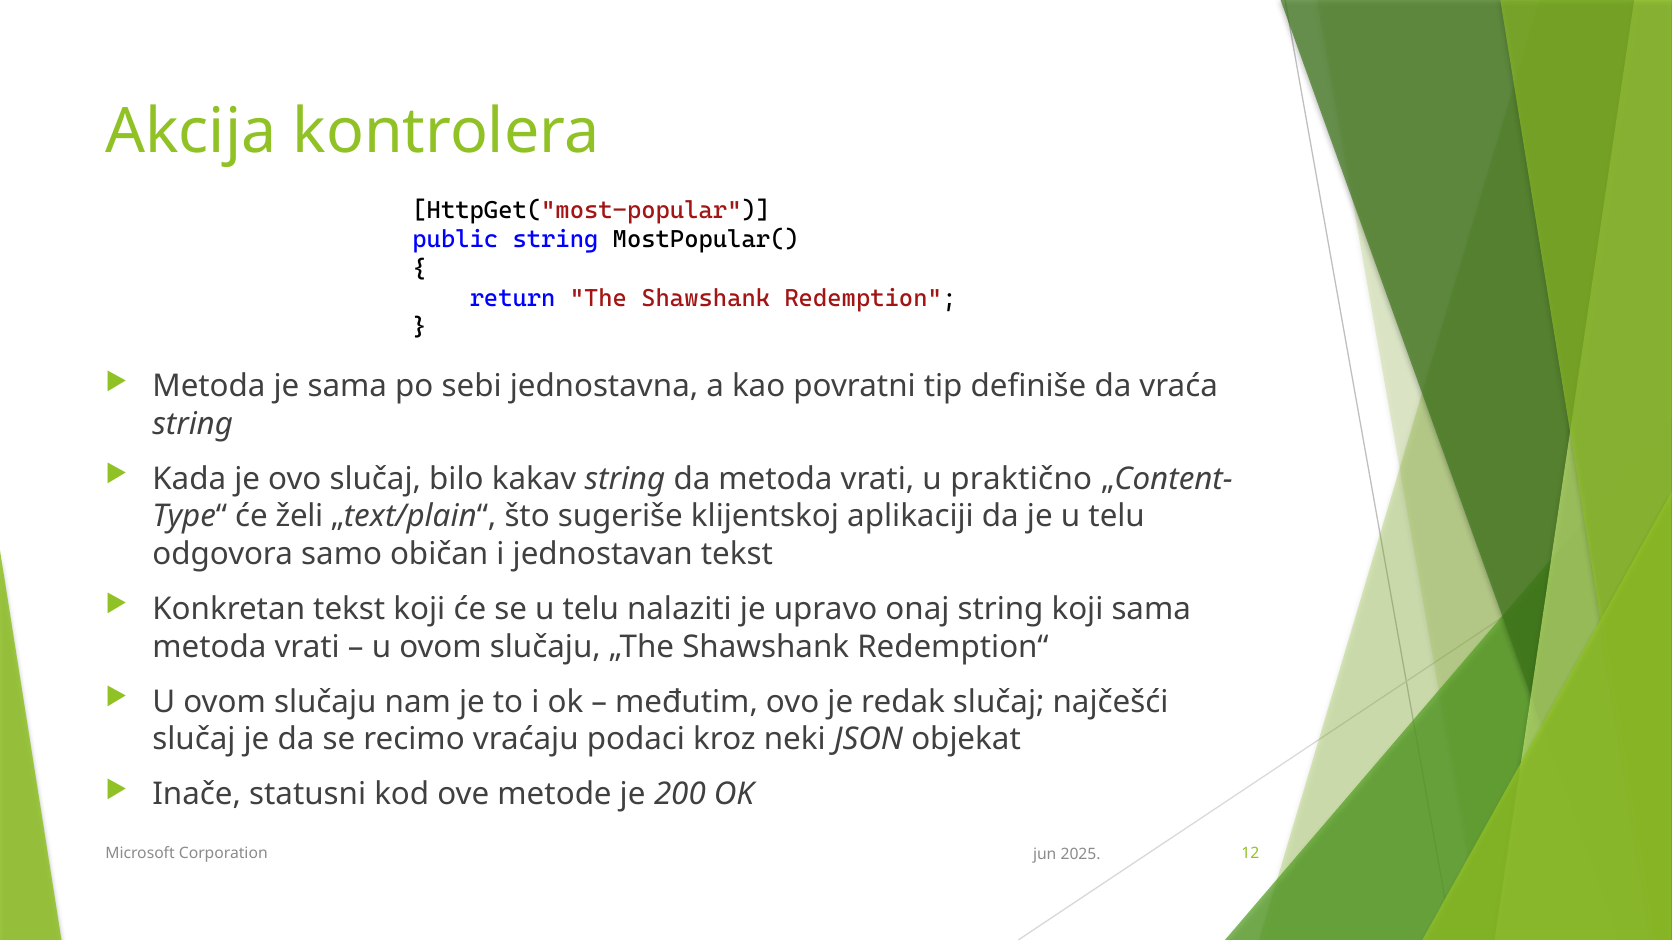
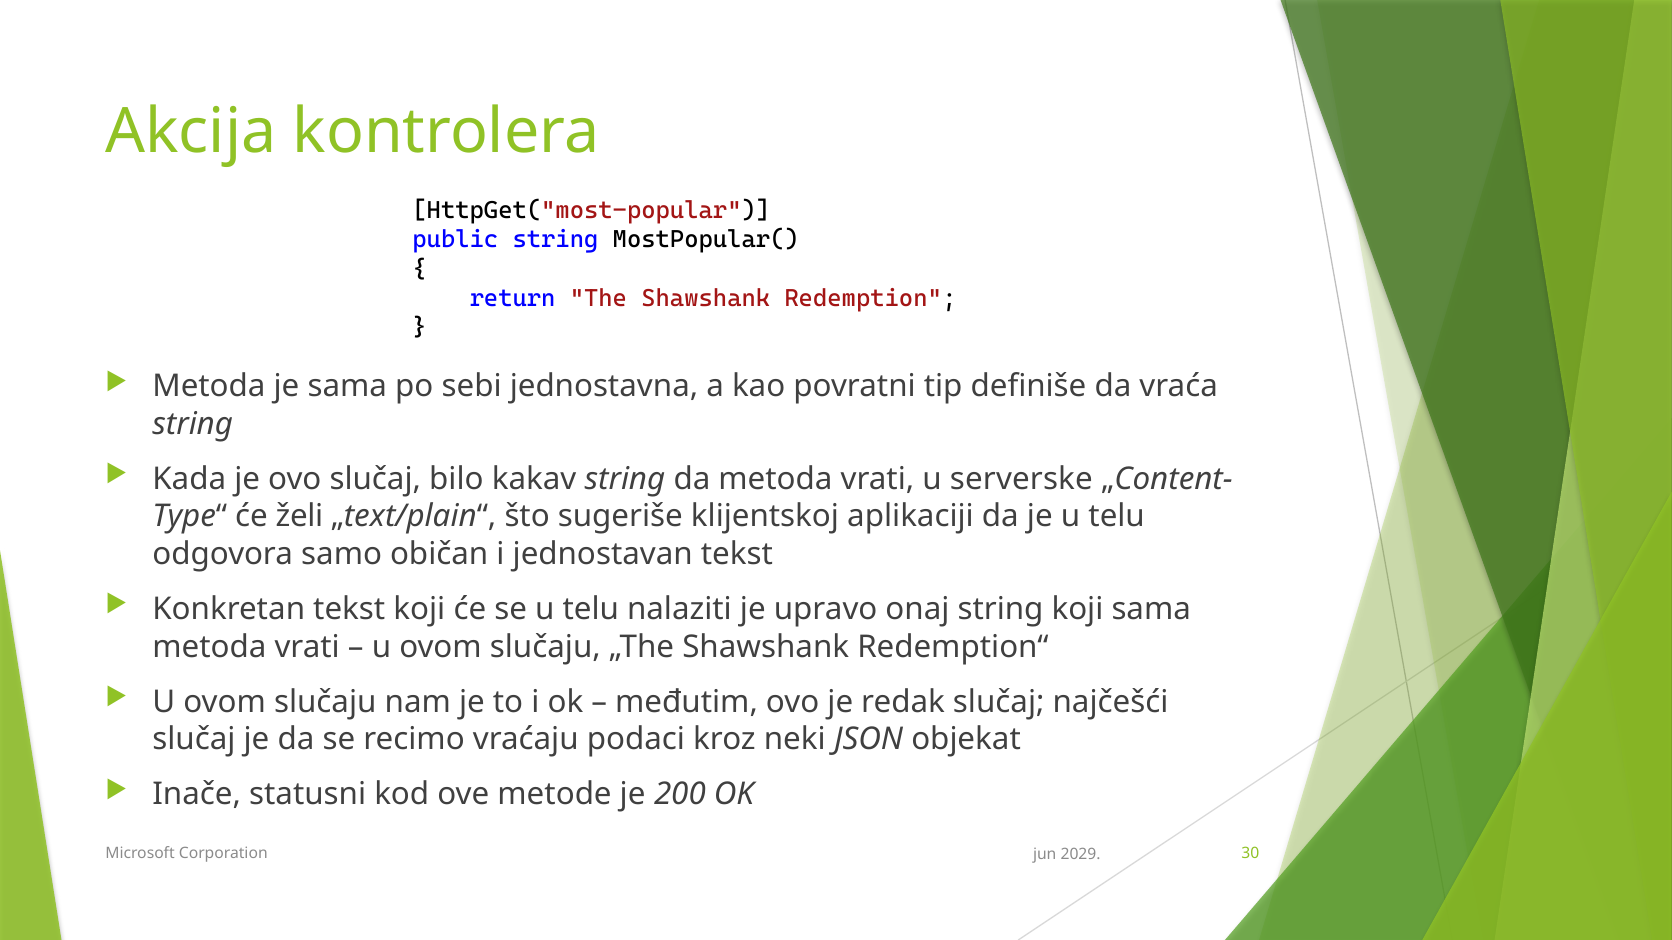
praktično: praktično -> serverske (1021, 479)
12: 12 -> 30 (1250, 853)
2025: 2025 -> 2029 (1081, 855)
